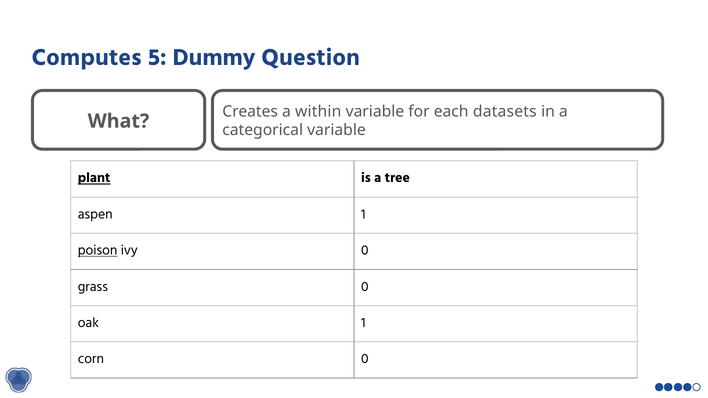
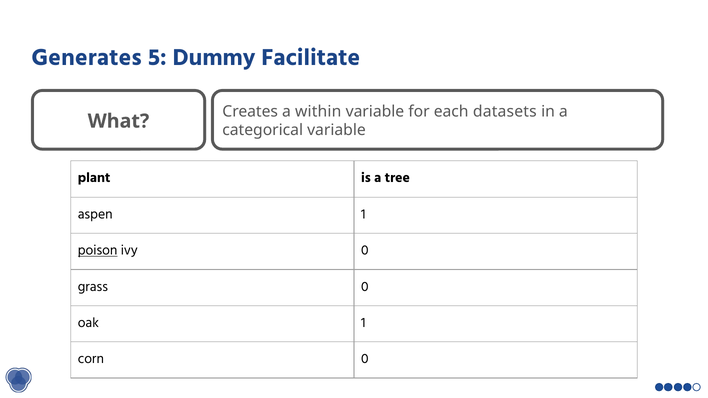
Computes: Computes -> Generates (87, 57)
Question: Question -> Facilitate (311, 57)
plant underline: present -> none (94, 178)
